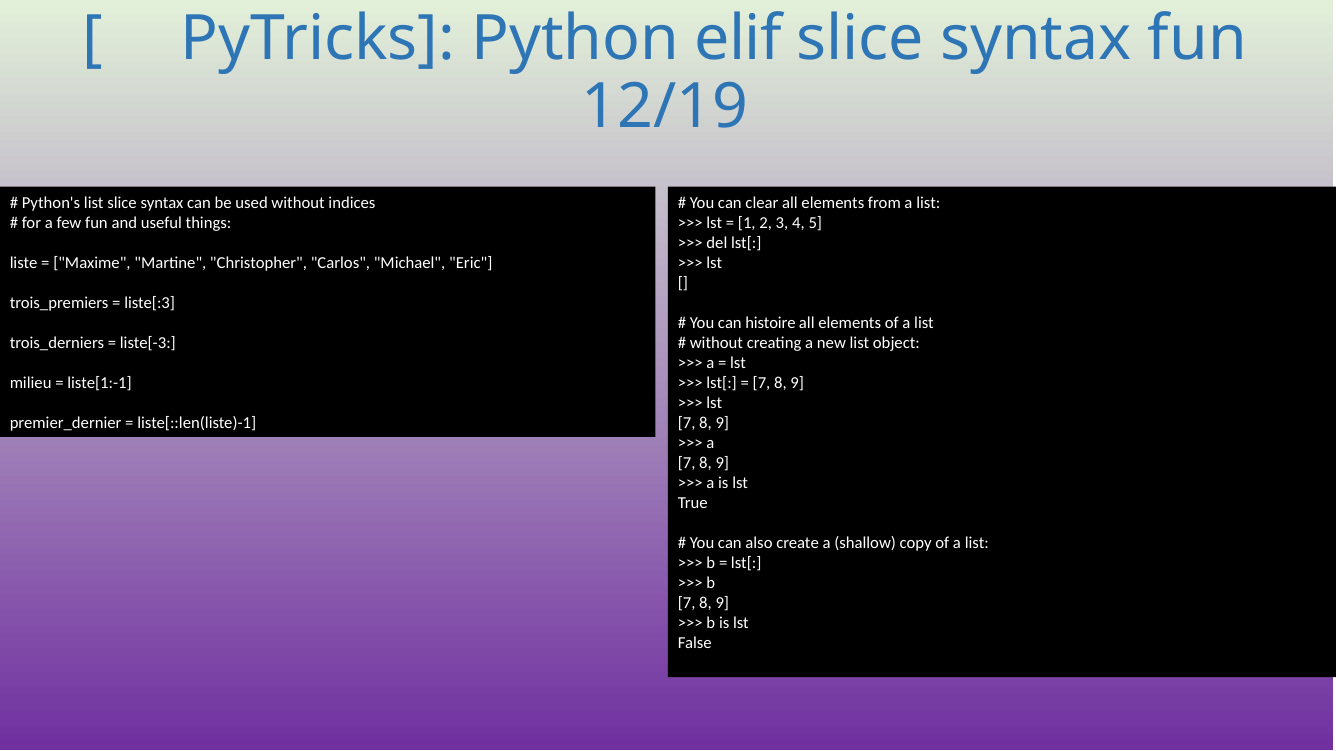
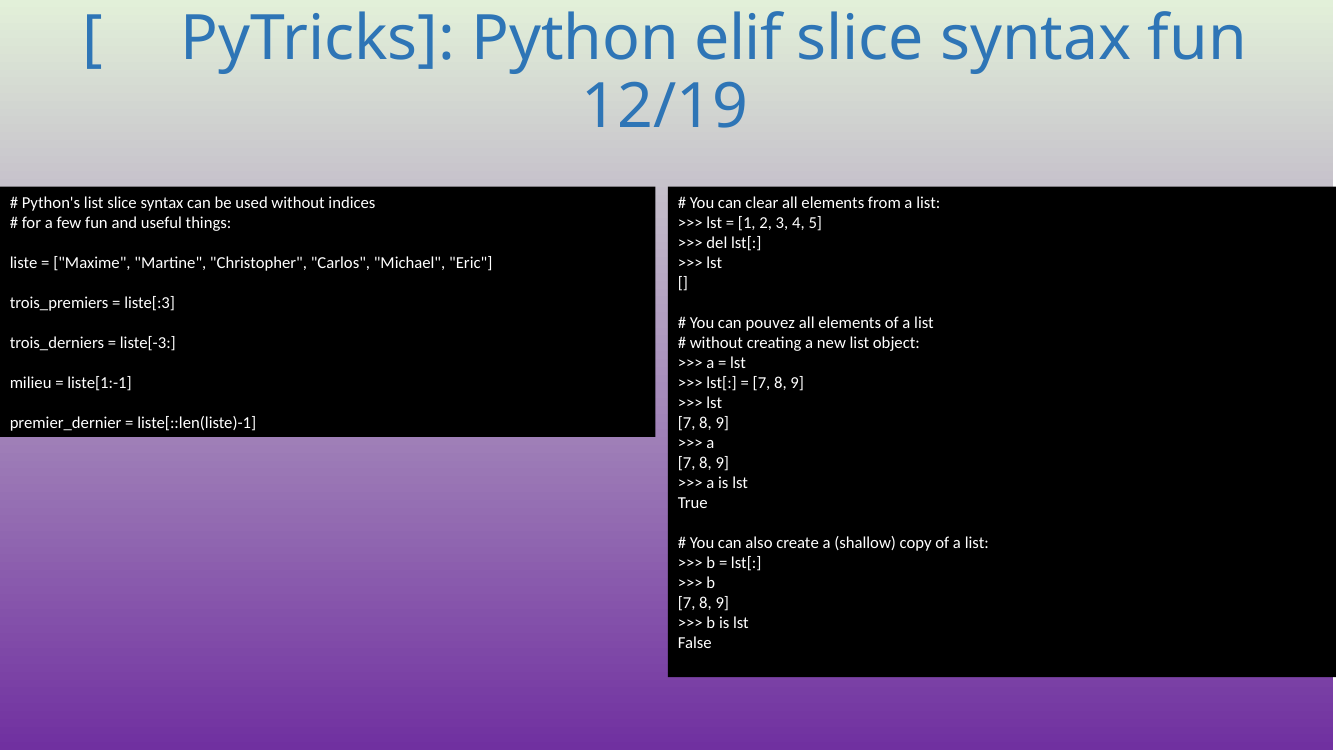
histoire: histoire -> pouvez (770, 323)
